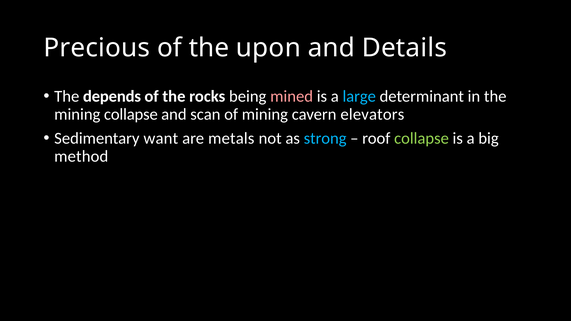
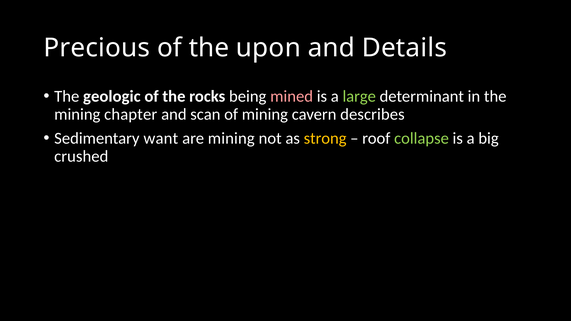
depends: depends -> geologic (112, 97)
large colour: light blue -> light green (359, 97)
mining collapse: collapse -> chapter (131, 114)
elevators: elevators -> describes (372, 114)
are metals: metals -> mining (231, 138)
strong colour: light blue -> yellow (325, 138)
method: method -> crushed (81, 156)
